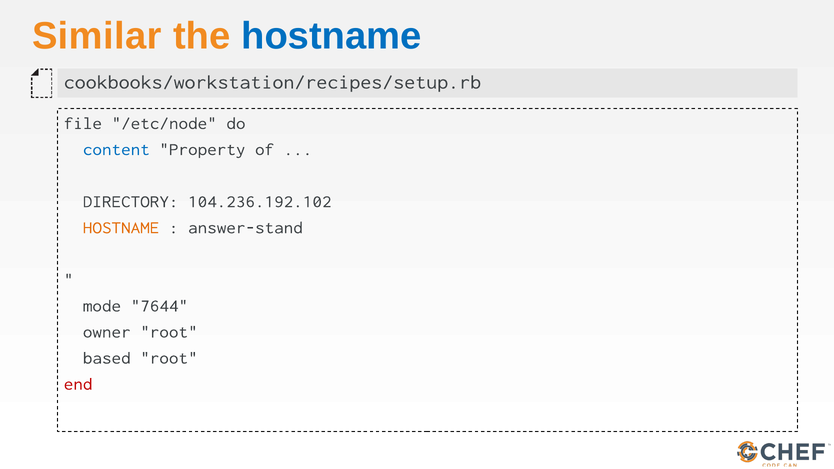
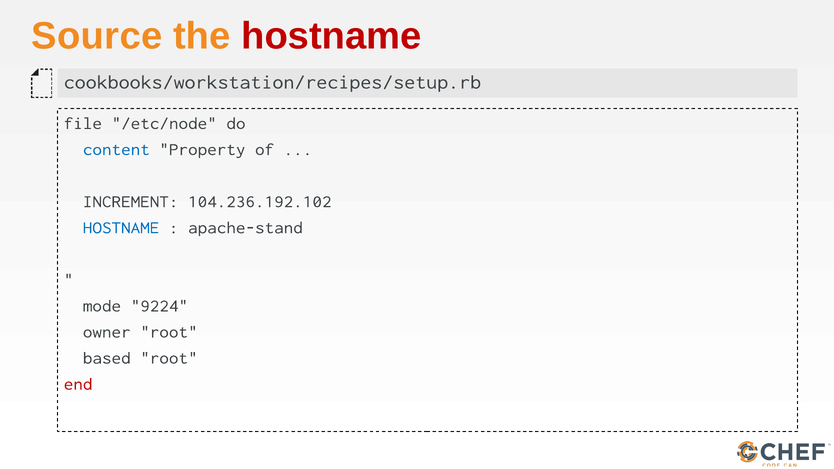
Similar: Similar -> Source (97, 36)
hostname colour: blue -> red (331, 36)
DIRECTORY: DIRECTORY -> INCREMENT (131, 201)
HOSTNAME colour: orange -> blue (121, 228)
answer-stand: answer-stand -> apache-stand (245, 228)
7644: 7644 -> 9224 (159, 306)
